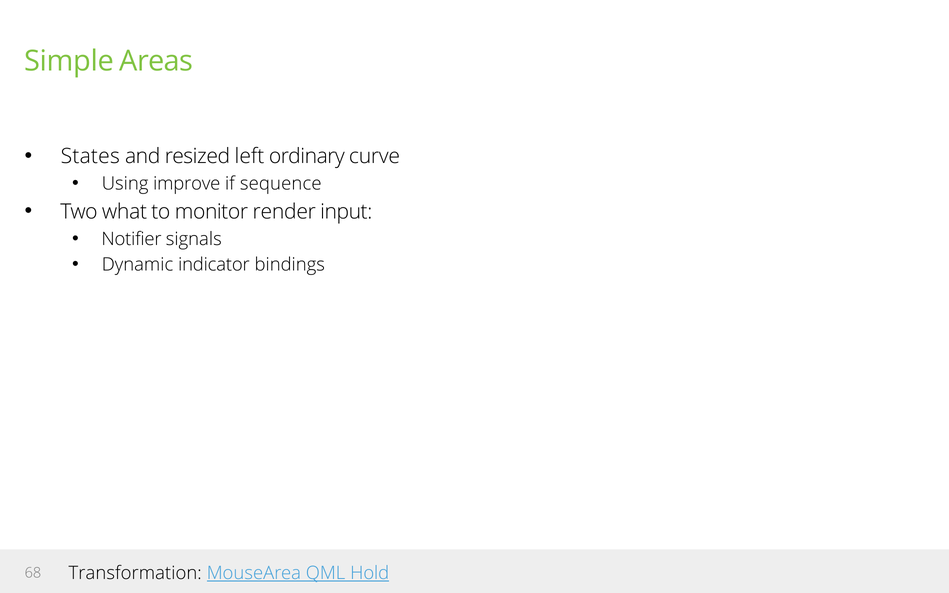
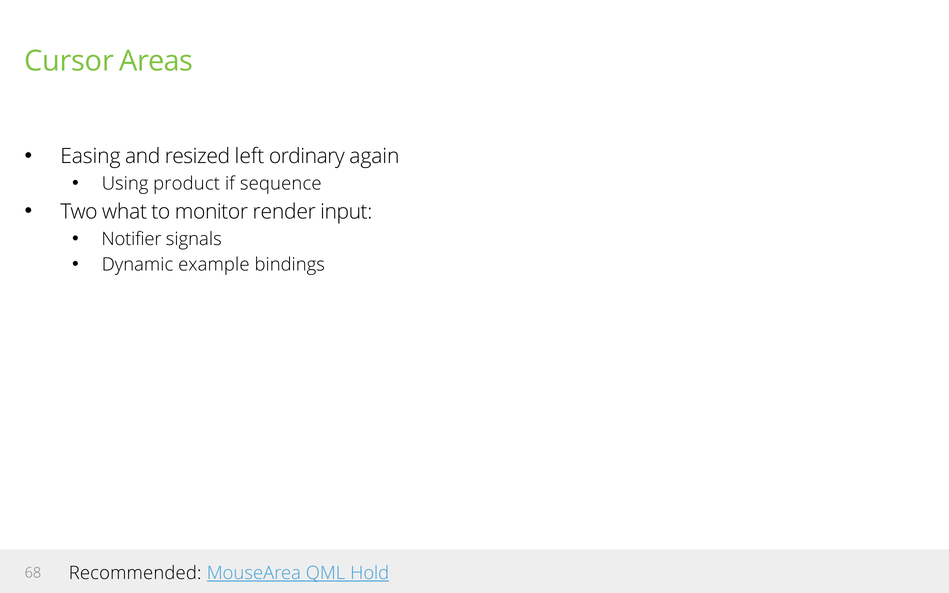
Simple: Simple -> Cursor (69, 61)
States: States -> Easing (90, 156)
curve: curve -> again (374, 156)
improve: improve -> product (187, 184)
indicator: indicator -> example (214, 265)
Transformation: Transformation -> Recommended (135, 573)
